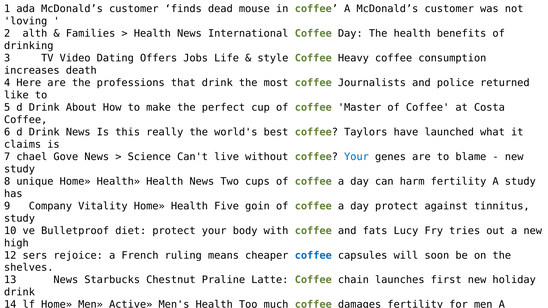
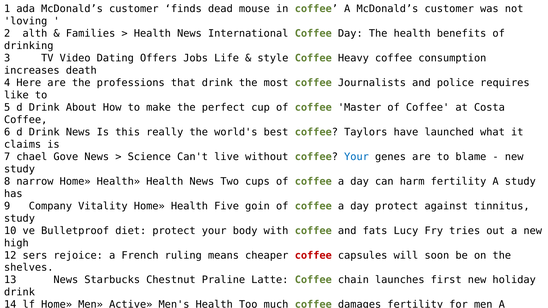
returned: returned -> requires (505, 83)
unique: unique -> narrow (35, 182)
coffee colour: blue -> red (313, 255)
